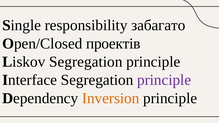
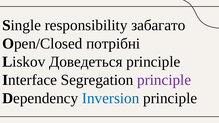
проектів: проектів -> потрібні (113, 44)
Liskov Segregation: Segregation -> Доведеться (86, 62)
Inversion colour: orange -> blue (111, 98)
